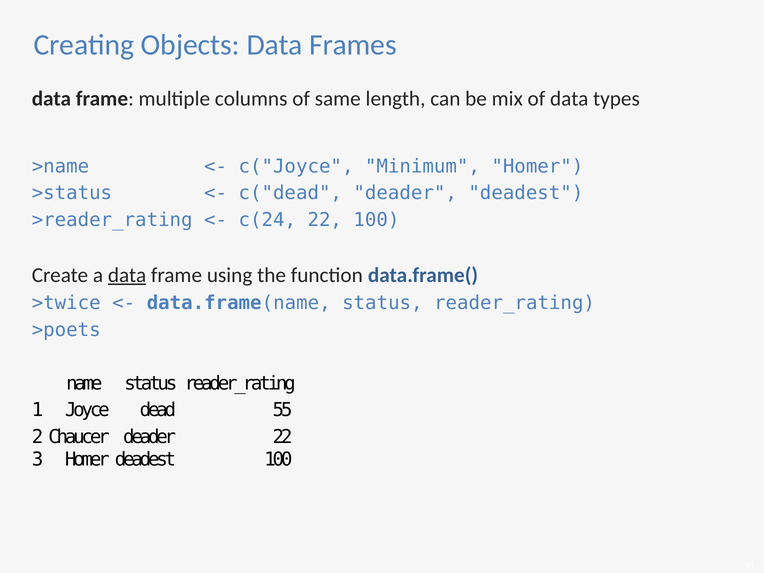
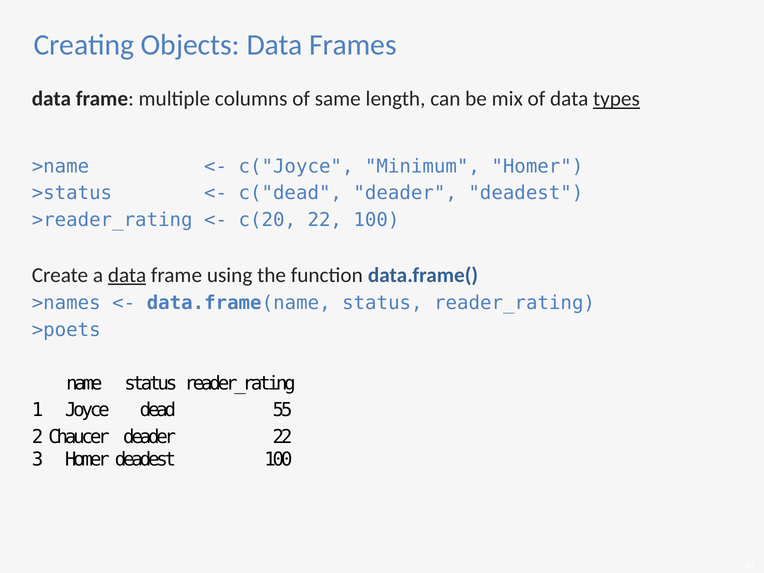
types underline: none -> present (616, 99)
c(24: c(24 -> c(20 (267, 220)
>twice: >twice -> >names (66, 303)
